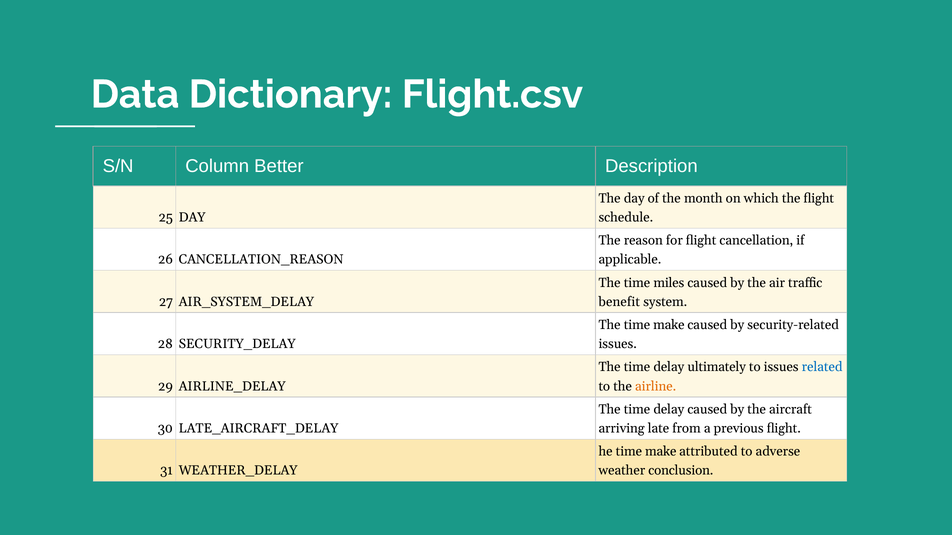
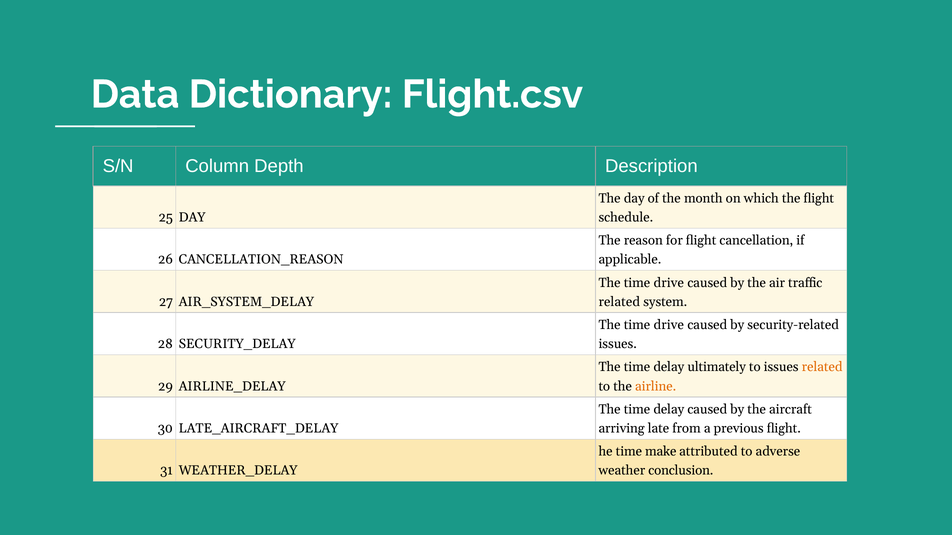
Better: Better -> Depth (279, 167)
miles: miles -> drive (669, 283)
benefit: benefit -> related (619, 302)
make: make -> drive (669, 325)
related colour: blue -> orange (822, 367)
